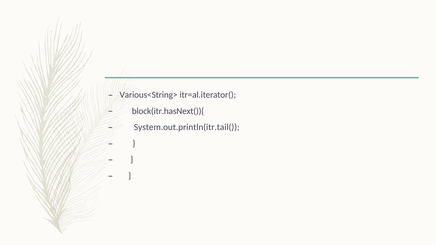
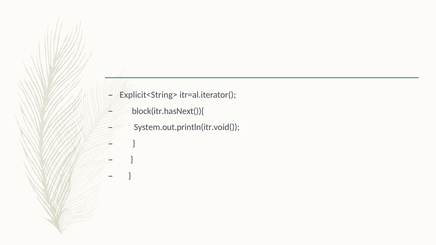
Various<String>: Various<String> -> Explicit<String> (148, 95)
System.out.println(itr.tail(: System.out.println(itr.tail( -> System.out.println(itr.void( (187, 127)
